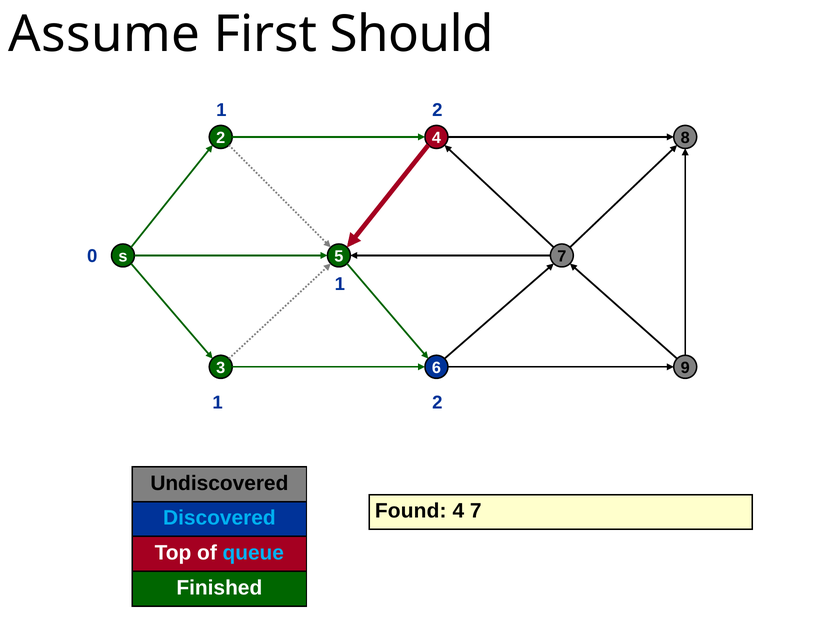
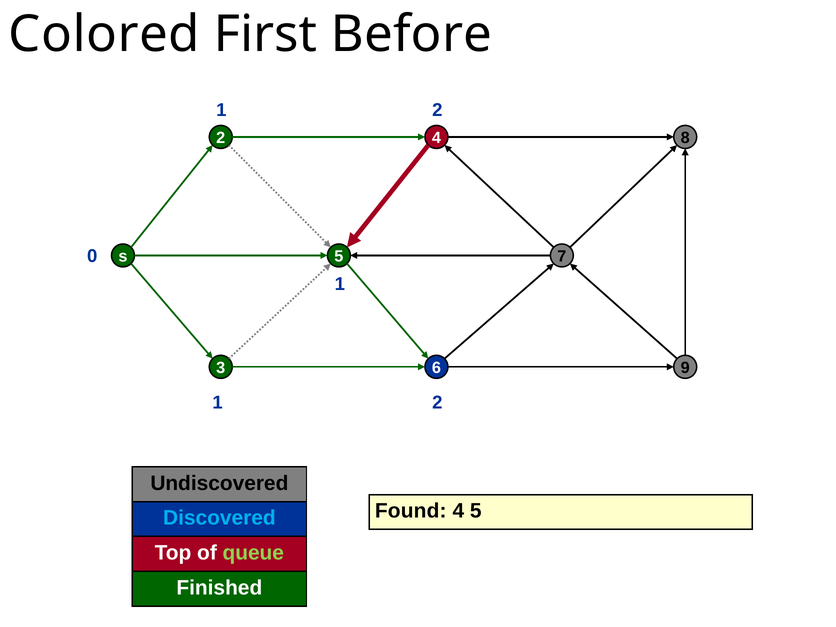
Assume: Assume -> Colored (104, 35)
Should: Should -> Before (411, 35)
7: 7 -> 5 (476, 511)
queue colour: light blue -> light green (253, 553)
